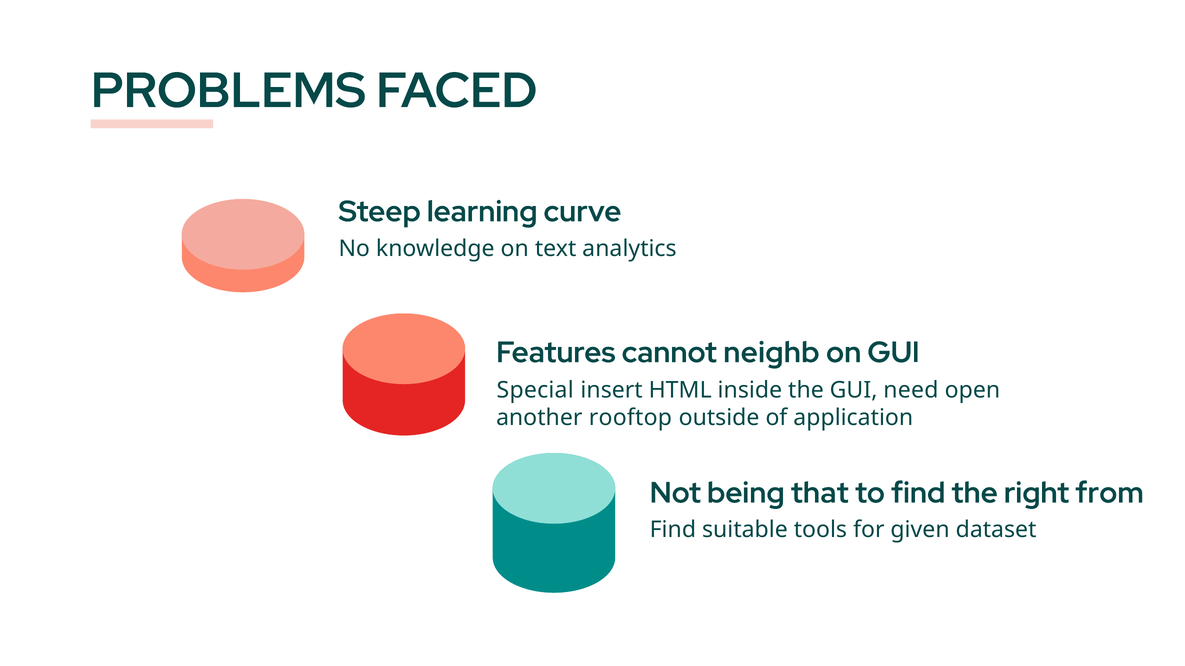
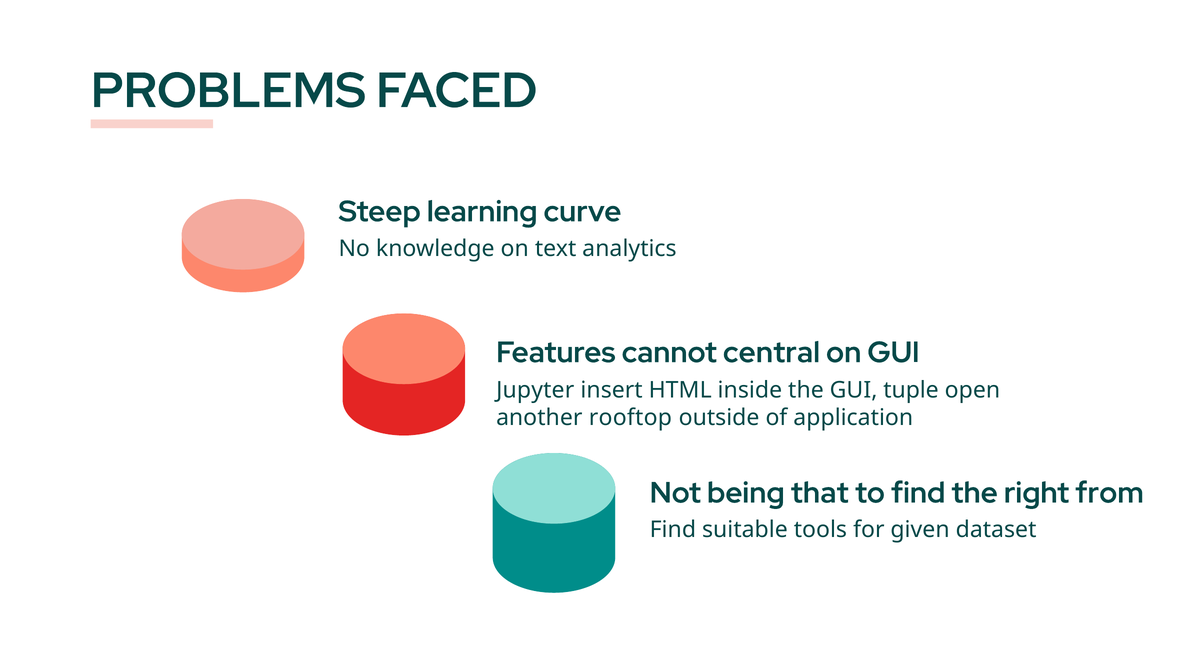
neighb: neighb -> central (771, 353)
Special: Special -> Jupyter (535, 391)
need: need -> tuple (911, 391)
